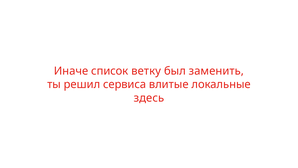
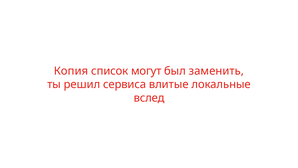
Иначе: Иначе -> Копия (71, 71)
ветку: ветку -> могут (146, 71)
здесь: здесь -> вслед (149, 98)
